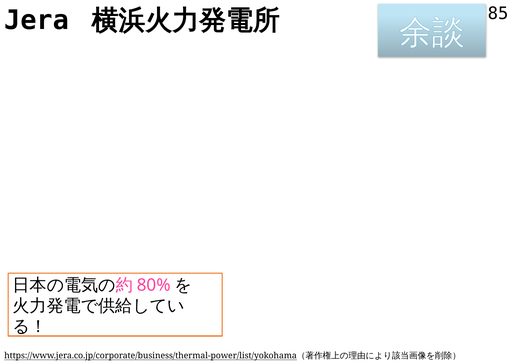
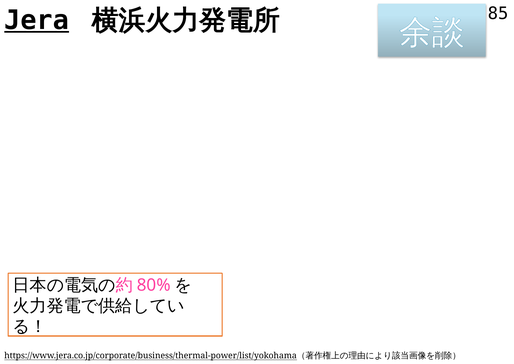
Jera underline: none -> present (37, 20)
